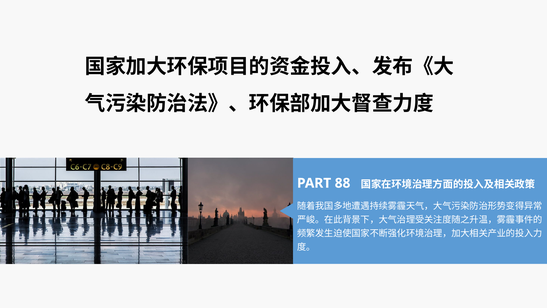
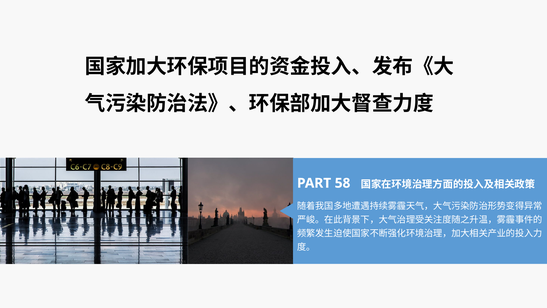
88: 88 -> 58 (343, 183)
